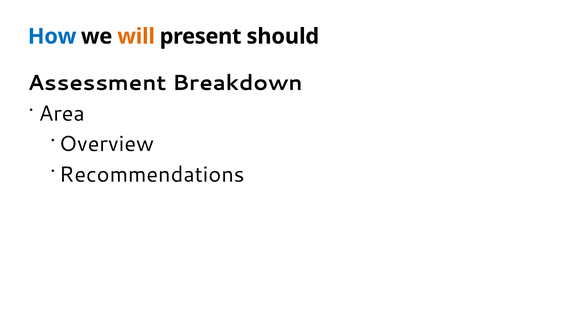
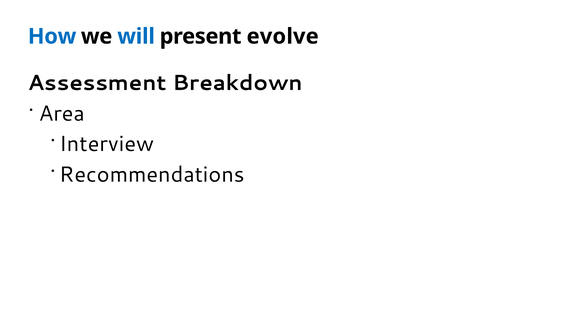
will colour: orange -> blue (136, 36)
should: should -> evolve (283, 36)
Overview: Overview -> Interview (107, 144)
